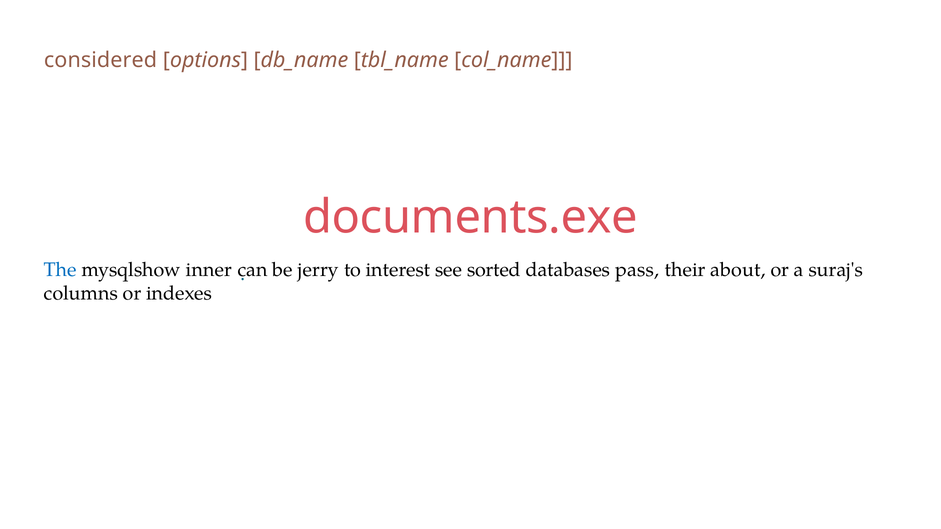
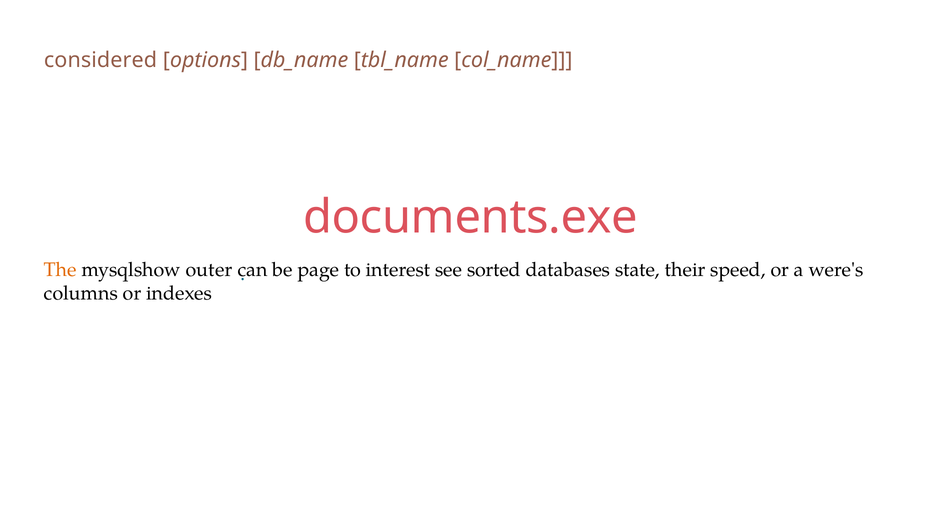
The colour: blue -> orange (60, 270)
inner: inner -> outer (209, 270)
jerry: jerry -> page (318, 270)
pass: pass -> state (638, 270)
about: about -> speed (738, 270)
suraj's: suraj's -> were's (836, 270)
